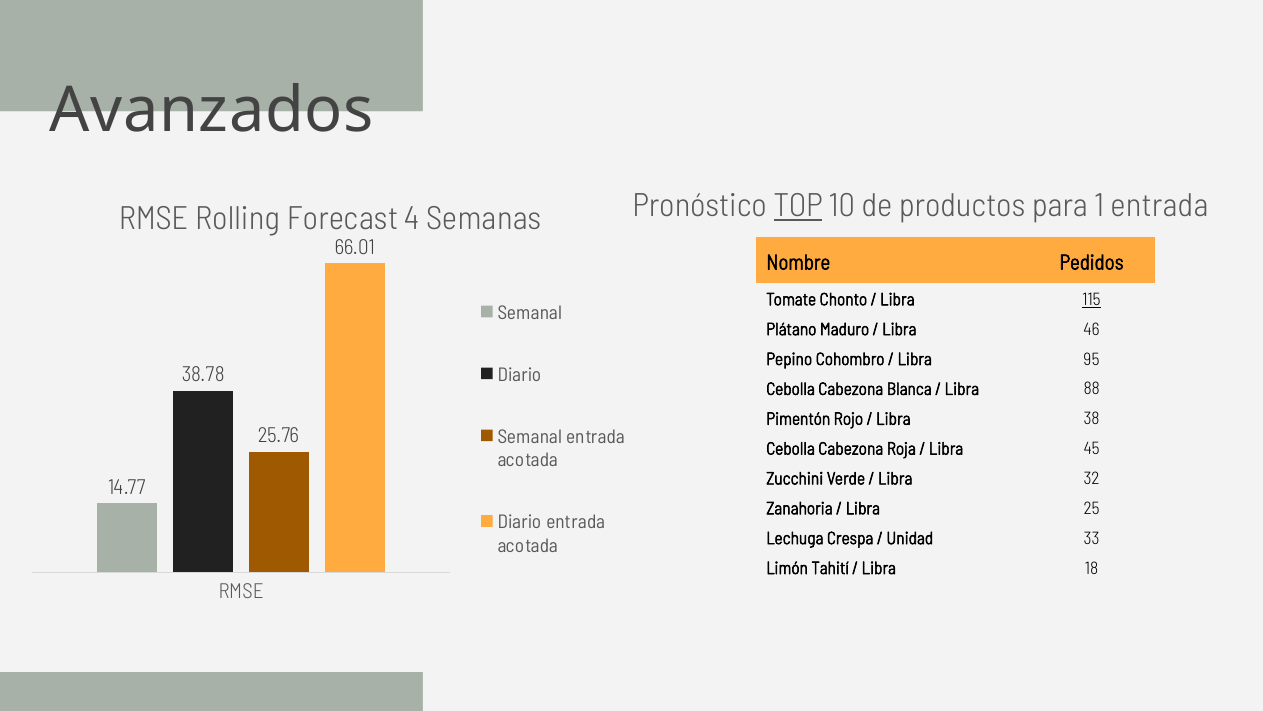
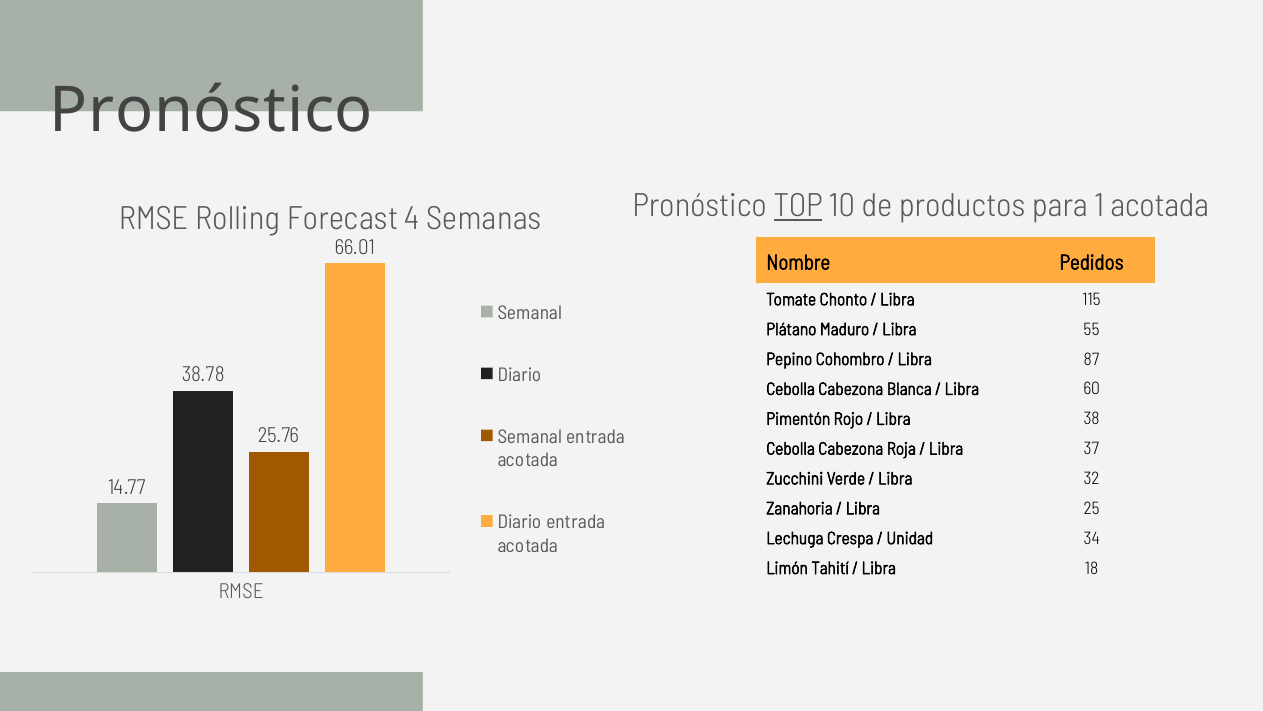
Avanzados: Avanzados -> Pronóstico (212, 111)
1 entrada: entrada -> acotada (1160, 206)
115 underline: present -> none (1092, 299)
46: 46 -> 55 (1091, 329)
95: 95 -> 87 (1091, 359)
88: 88 -> 60 (1092, 389)
45: 45 -> 37 (1091, 448)
33: 33 -> 34 (1092, 538)
